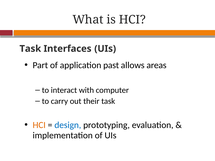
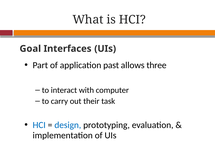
Task: Task -> Goal (30, 49)
areas: areas -> three (157, 65)
HCI colour: orange -> blue (39, 125)
